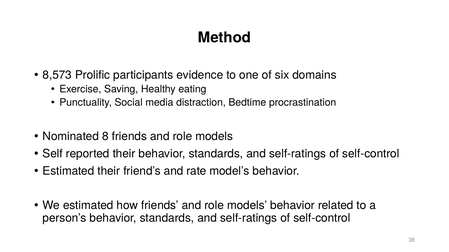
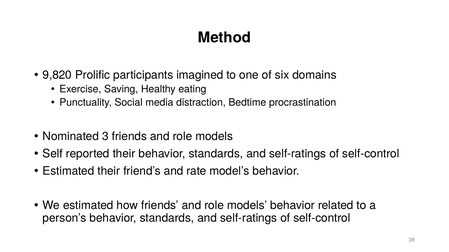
8,573: 8,573 -> 9,820 (57, 75)
evidence: evidence -> imagined (200, 75)
8: 8 -> 3 (105, 137)
